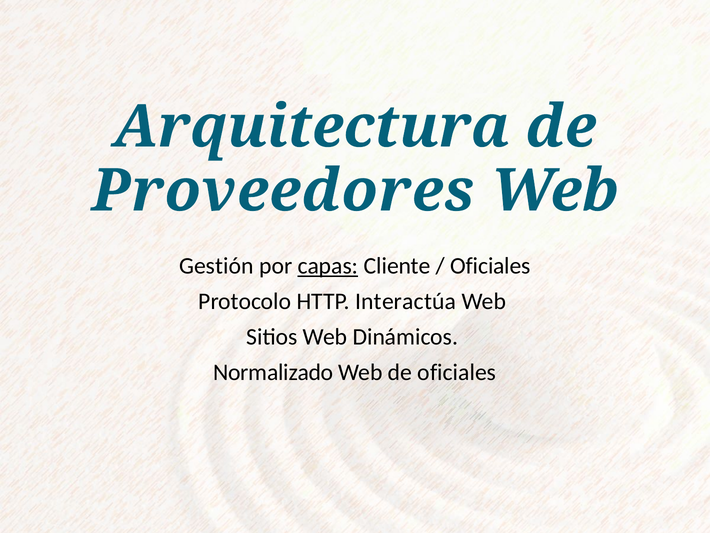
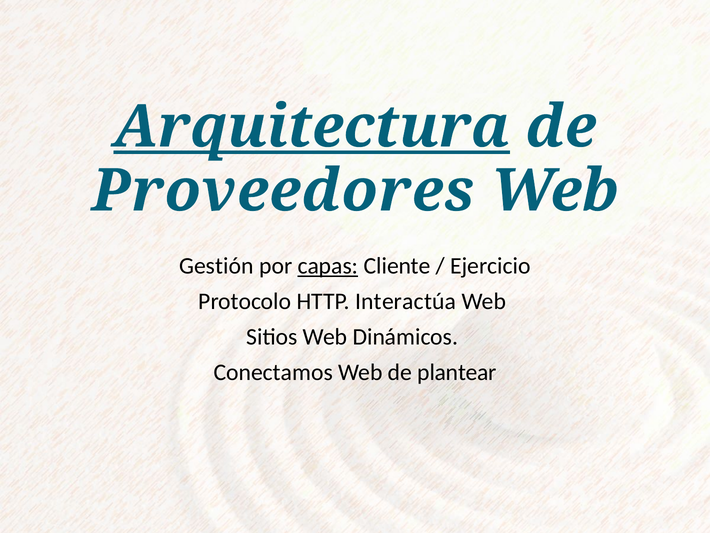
Arquitectura underline: none -> present (312, 127)
Oficiales: Oficiales -> Ejercicio (490, 266)
Normalizado: Normalizado -> Conectamos (273, 372)
de oficiales: oficiales -> plantear (457, 372)
